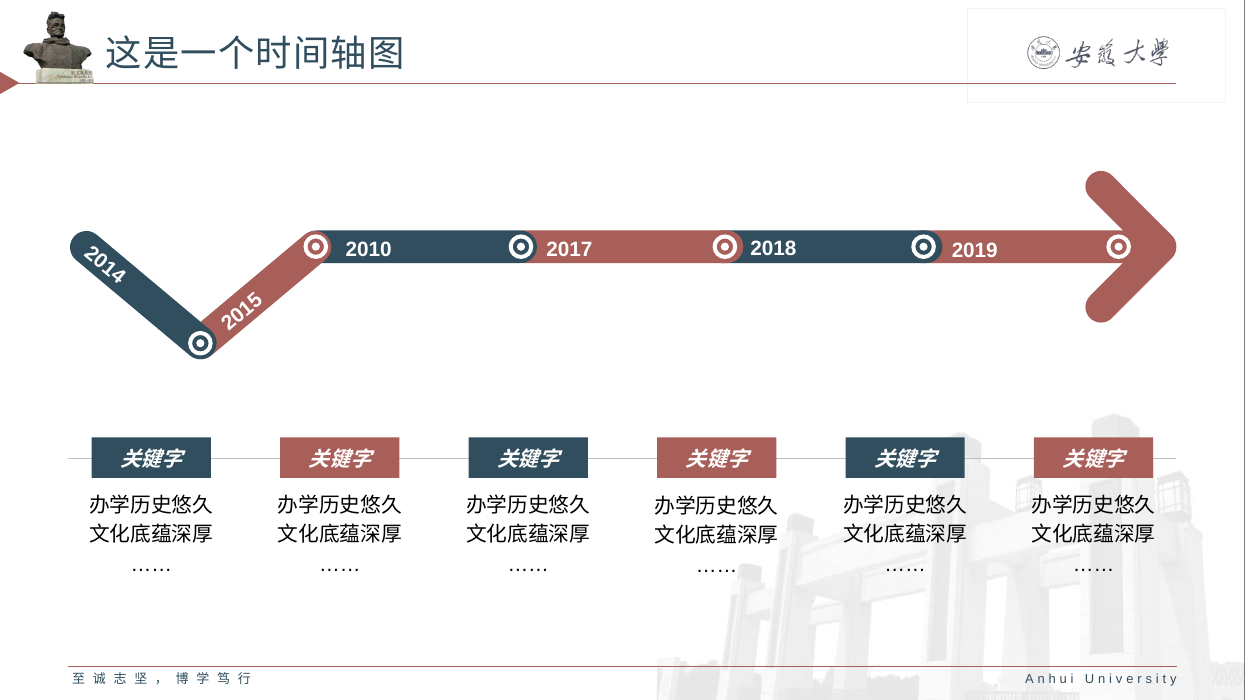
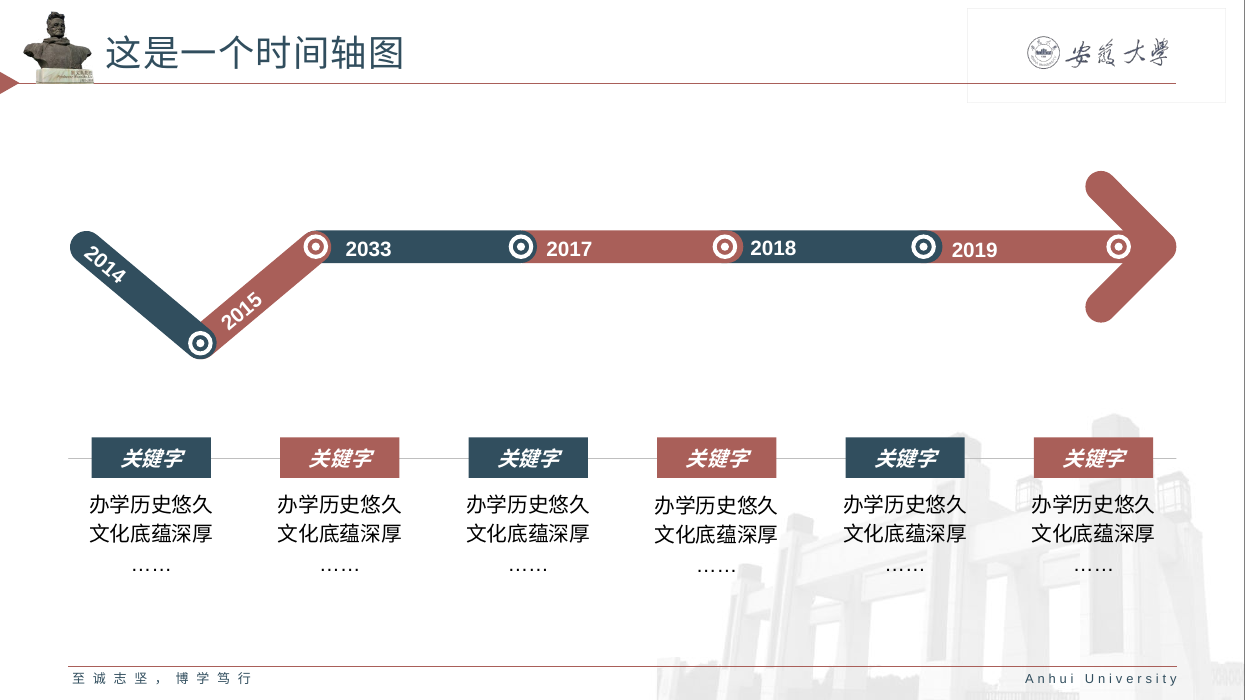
2010: 2010 -> 2033 (369, 250)
